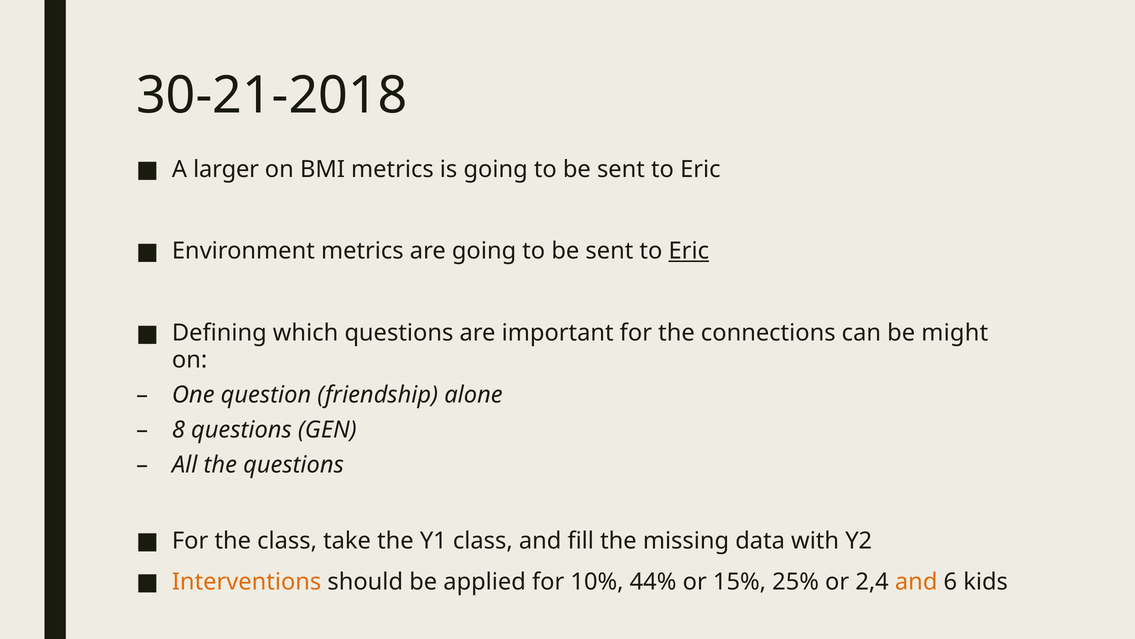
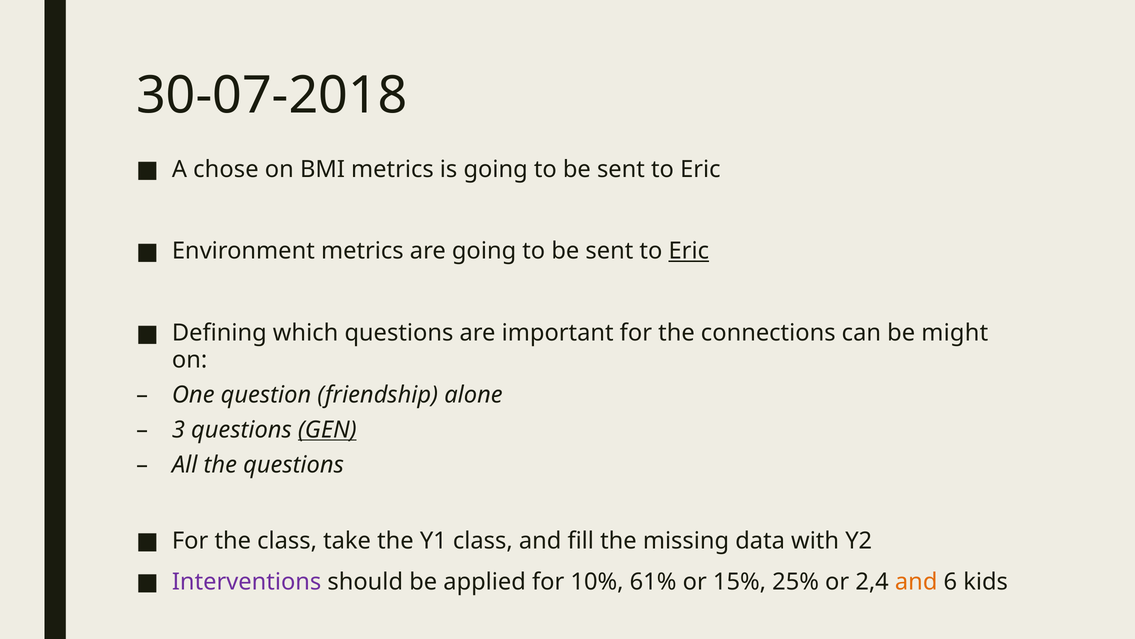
30-21-2018: 30-21-2018 -> 30-07-2018 (272, 95)
larger: larger -> chose (226, 169)
8: 8 -> 3 (178, 429)
GEN underline: none -> present (327, 429)
Interventions colour: orange -> purple (247, 581)
44%: 44% -> 61% (653, 581)
